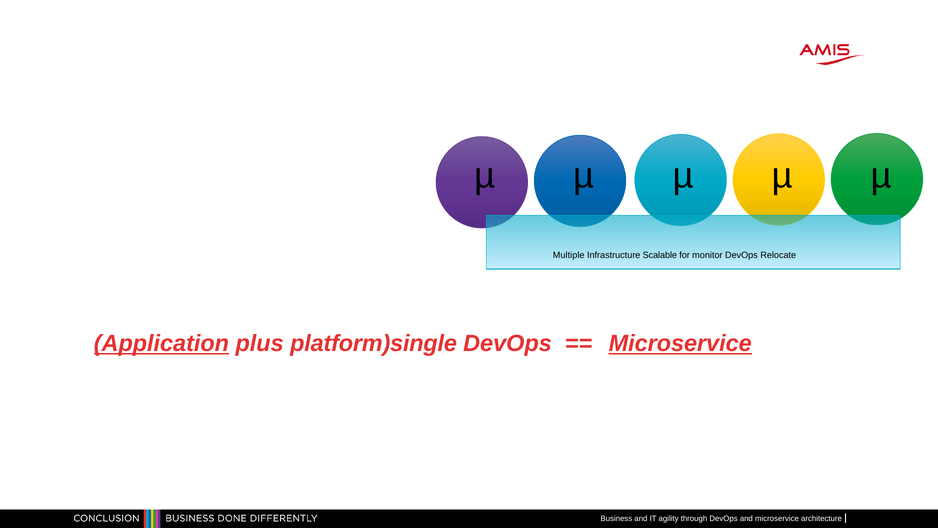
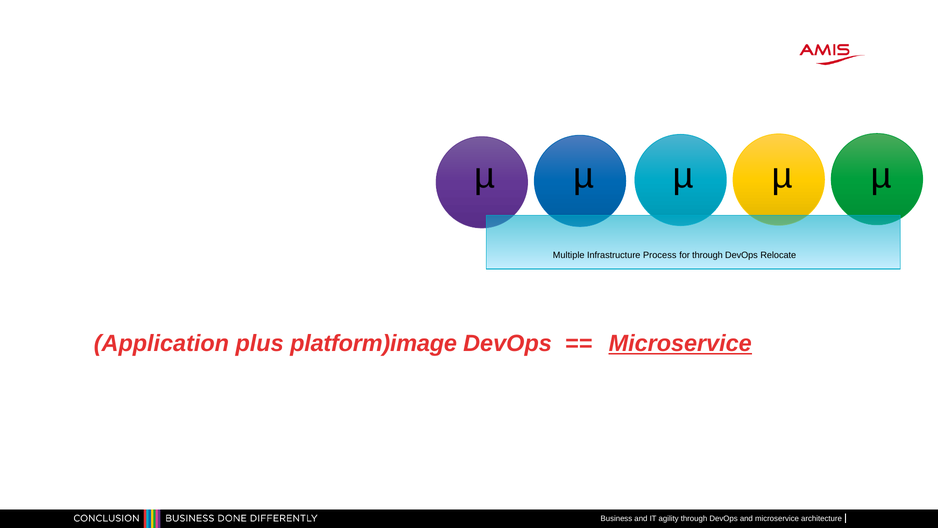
Scalable: Scalable -> Process (660, 255)
for monitor: monitor -> through (707, 255)
Application underline: present -> none (161, 343)
platform)single: platform)single -> platform)image (374, 343)
